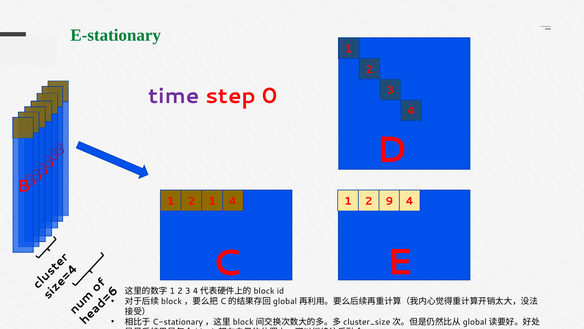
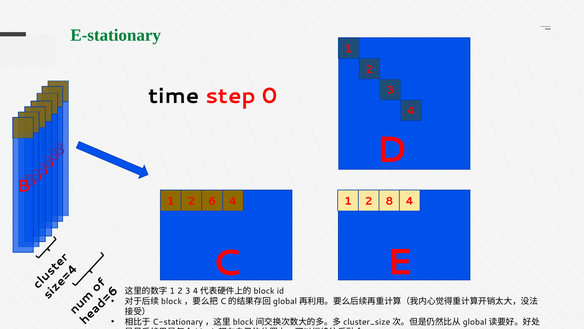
time colour: purple -> black (174, 96)
2 1: 1 -> 6 (212, 201)
9: 9 -> 8 (389, 201)
